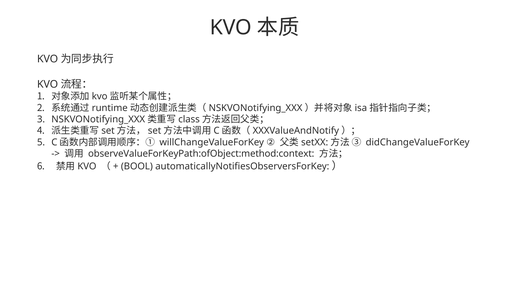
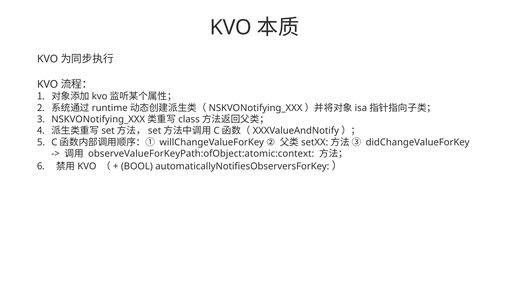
observeValueForKeyPath:ofObject:method:context: observeValueForKeyPath:ofObject:method:context -> observeValueForKeyPath:ofObject:atomic:context (201, 154)
